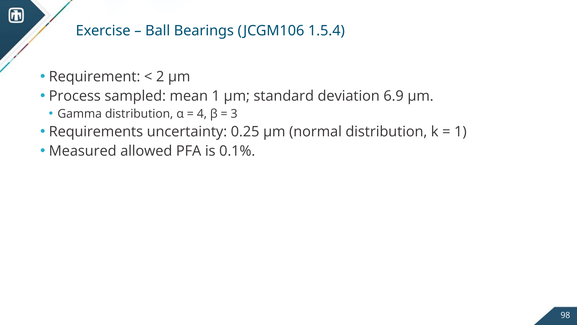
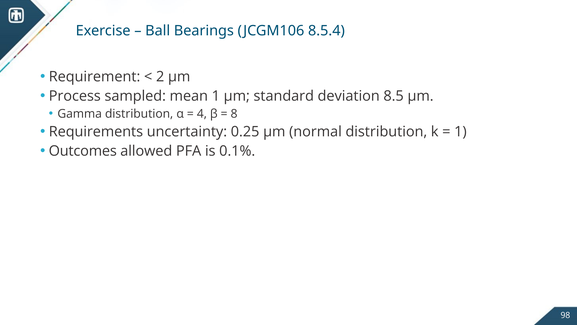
1.5.4: 1.5.4 -> 8.5.4 (326, 31)
6.9: 6.9 -> 8.5 (394, 96)
3: 3 -> 8 (234, 114)
Measured: Measured -> Outcomes (83, 151)
